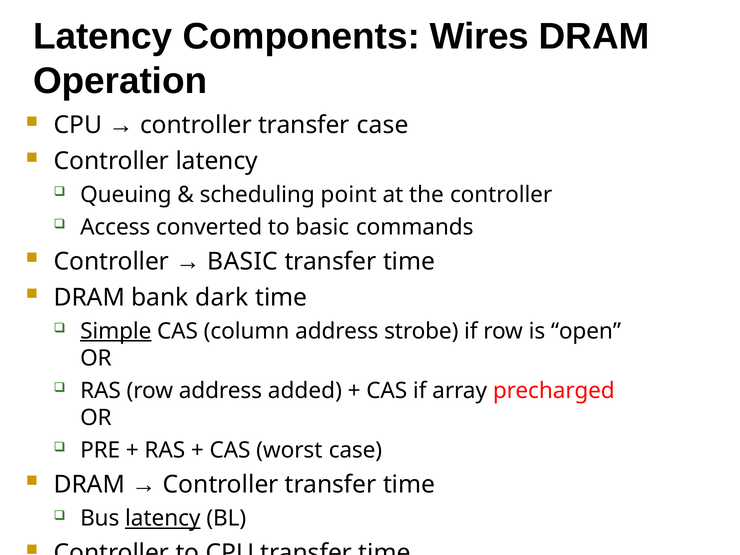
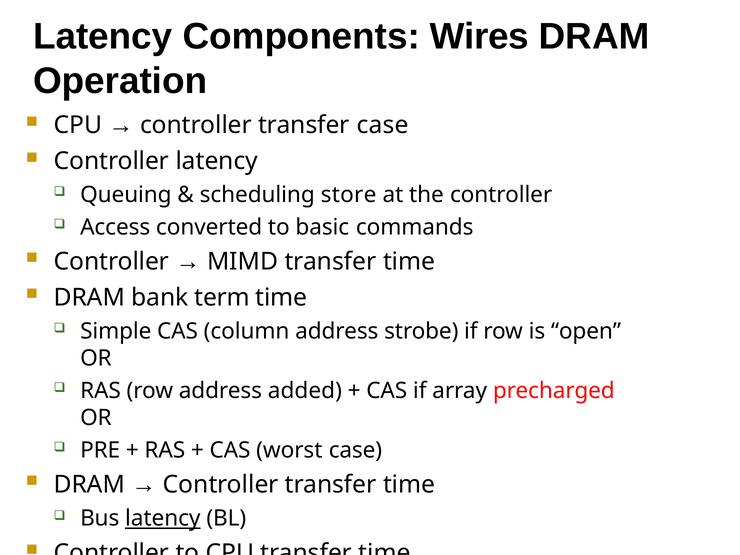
point: point -> store (349, 195)
BASIC: BASIC -> MIMD (243, 261)
dark: dark -> term (222, 297)
Simple underline: present -> none (116, 331)
